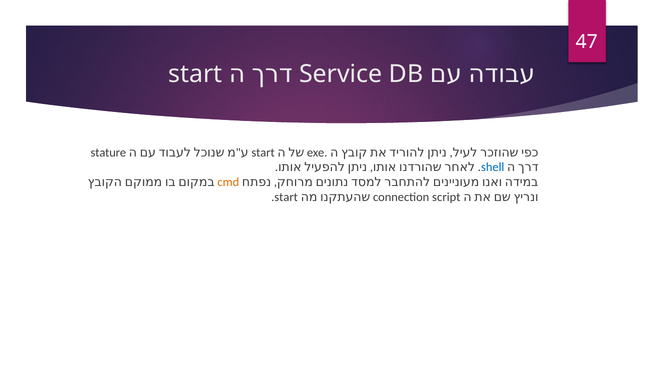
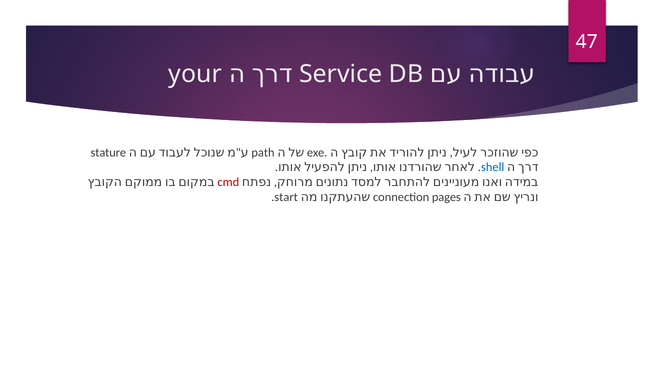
start: start -> your (195, 74)
start: start -> path (263, 153)
cmd colour: orange -> red (228, 183)
script: script -> pages (446, 197)
